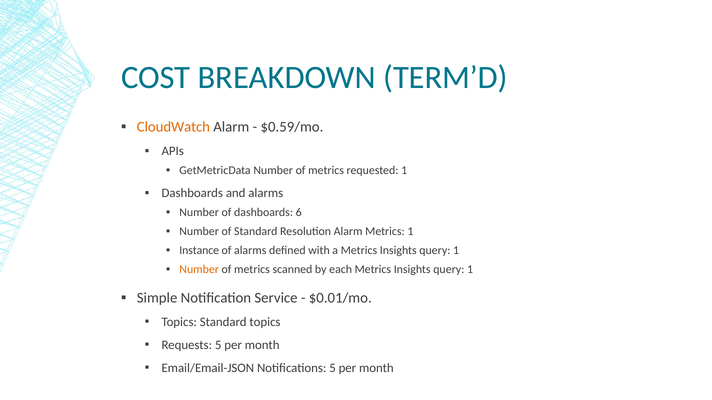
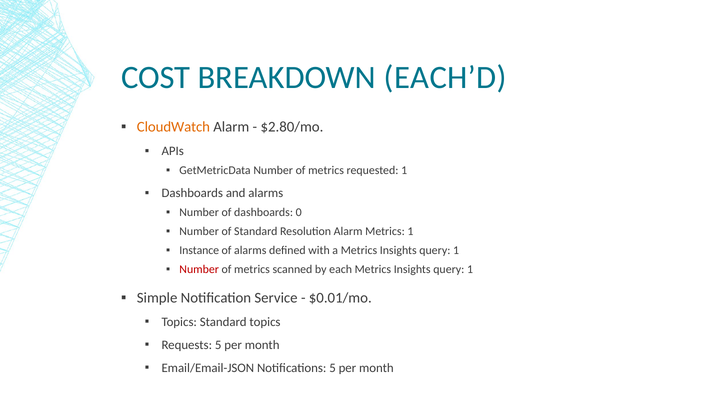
TERM’D: TERM’D -> EACH’D (445, 78)
$0.59/mo: $0.59/mo -> $2.80/mo (292, 127)
6: 6 -> 0 (299, 213)
Number colour: orange -> red (199, 270)
